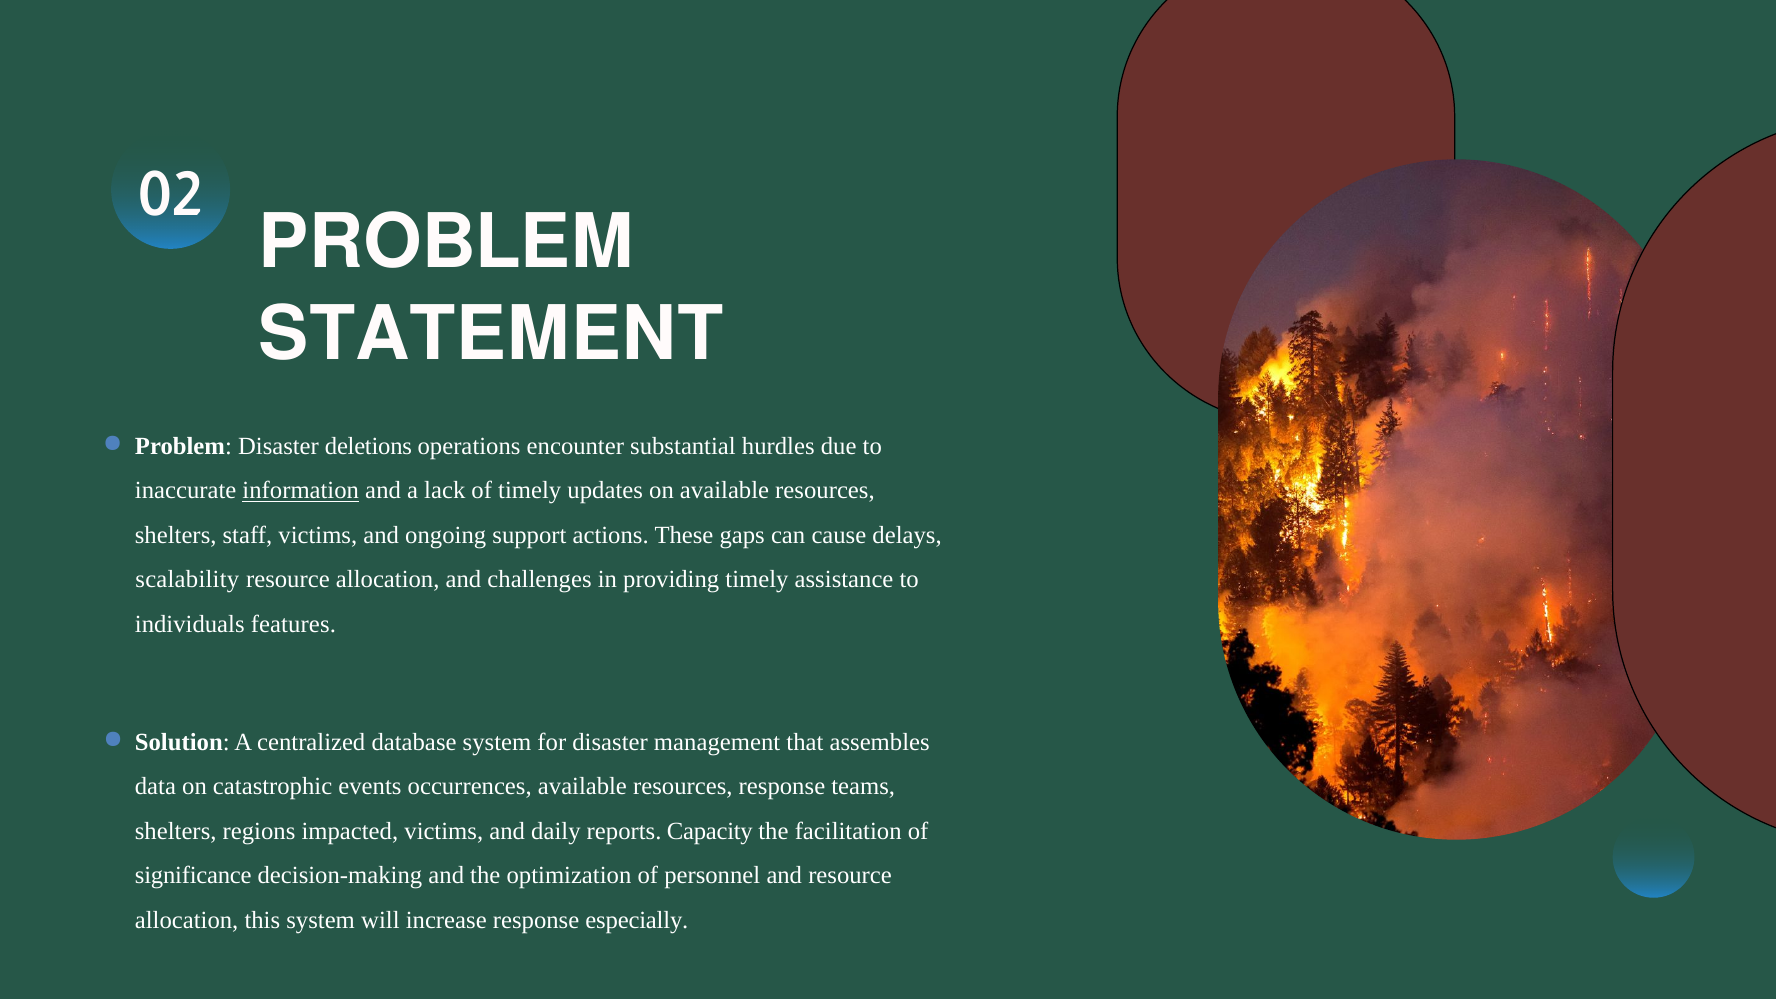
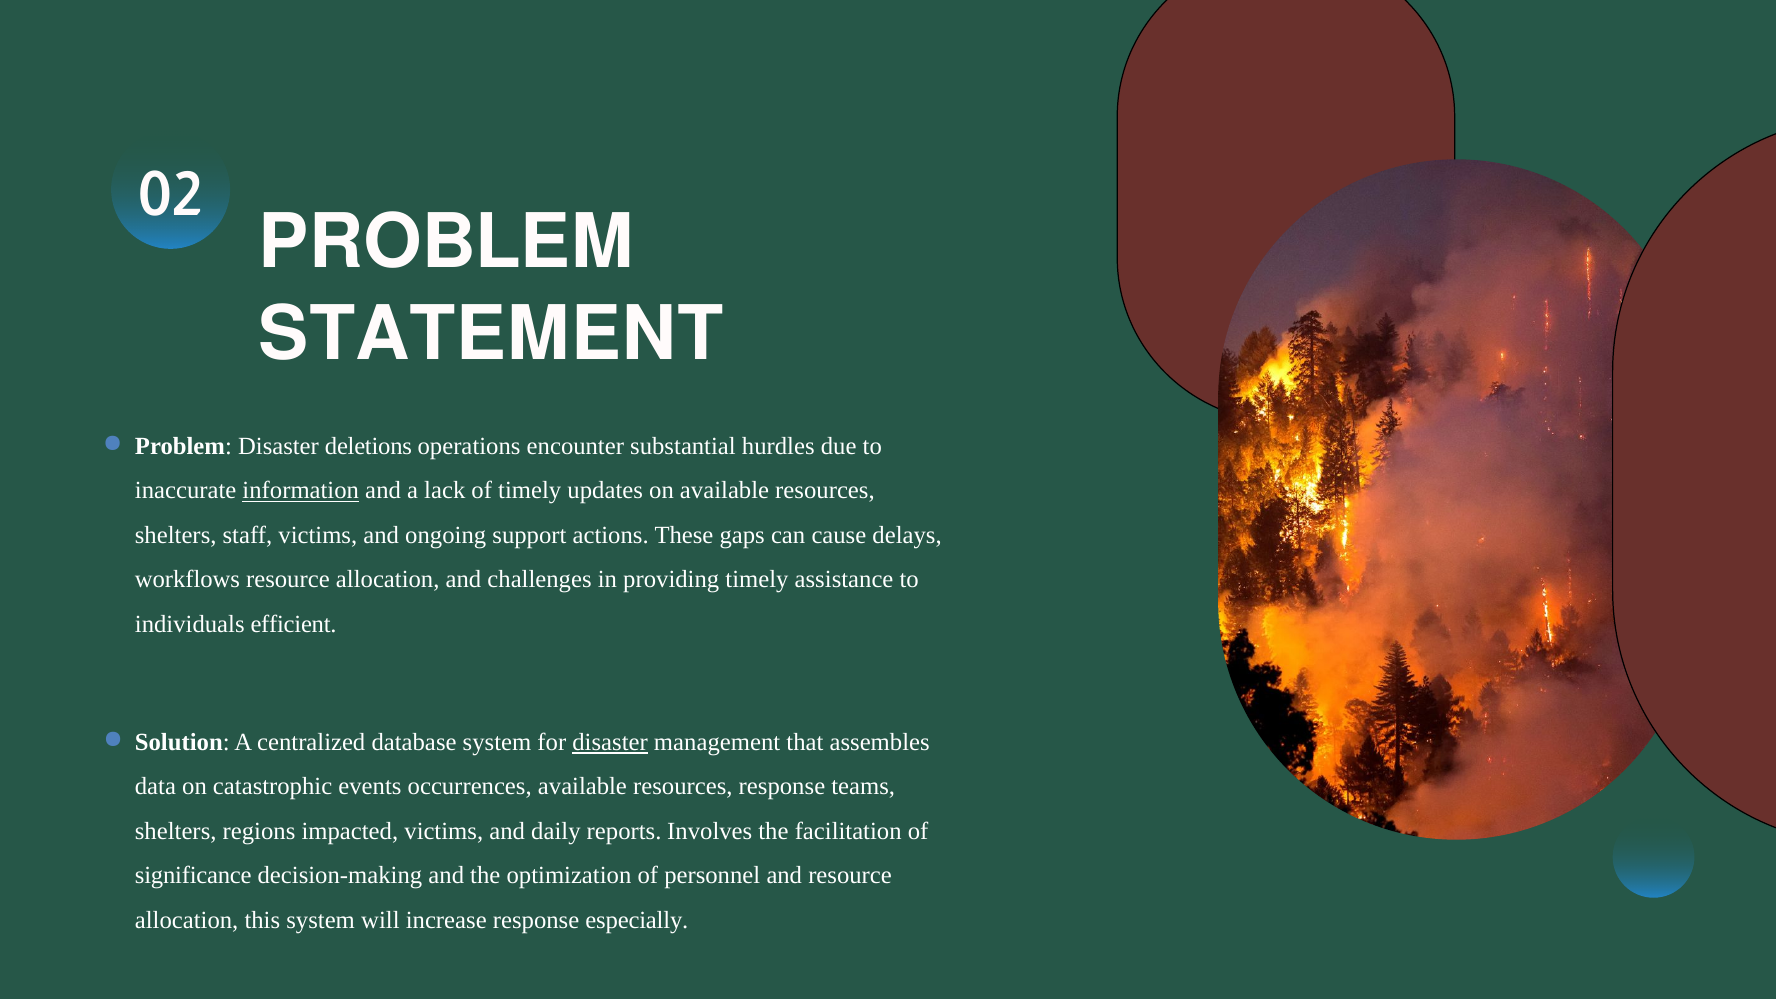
scalability: scalability -> workflows (187, 580)
features: features -> efficient (294, 624)
disaster underline: none -> present (610, 742)
Capacity: Capacity -> Involves (710, 831)
